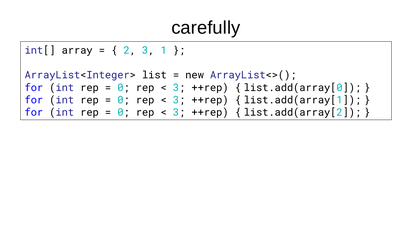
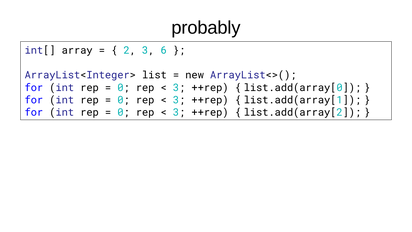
carefully: carefully -> probably (206, 28)
1: 1 -> 6 (164, 50)
